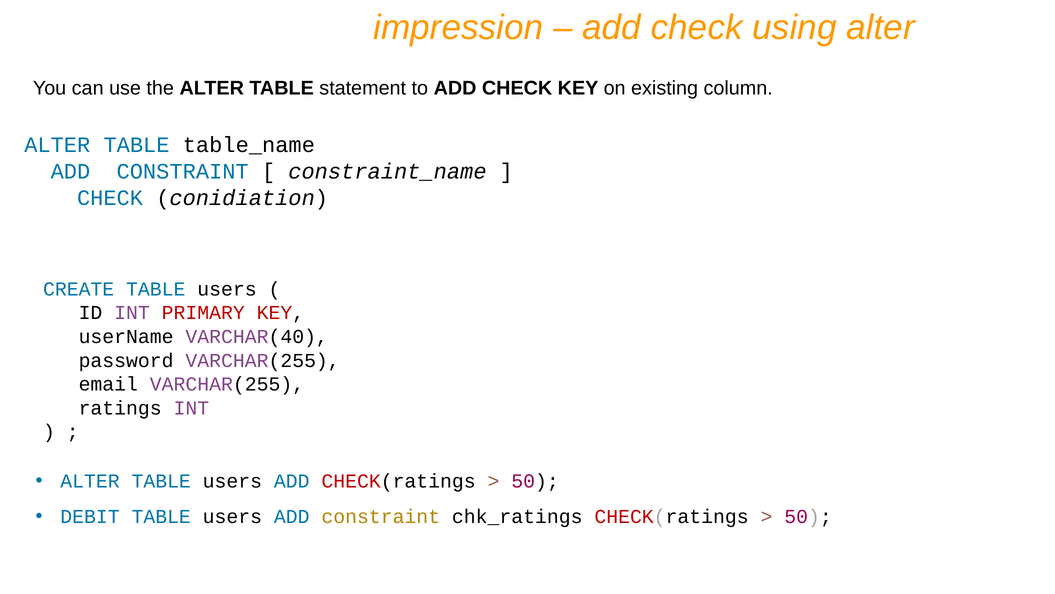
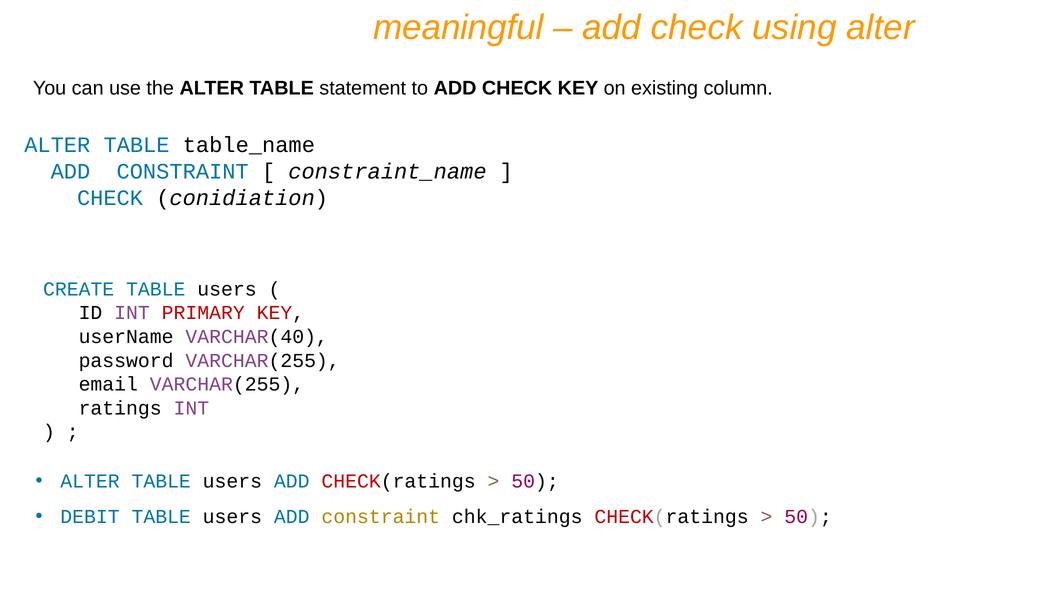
impression: impression -> meaningful (458, 27)
